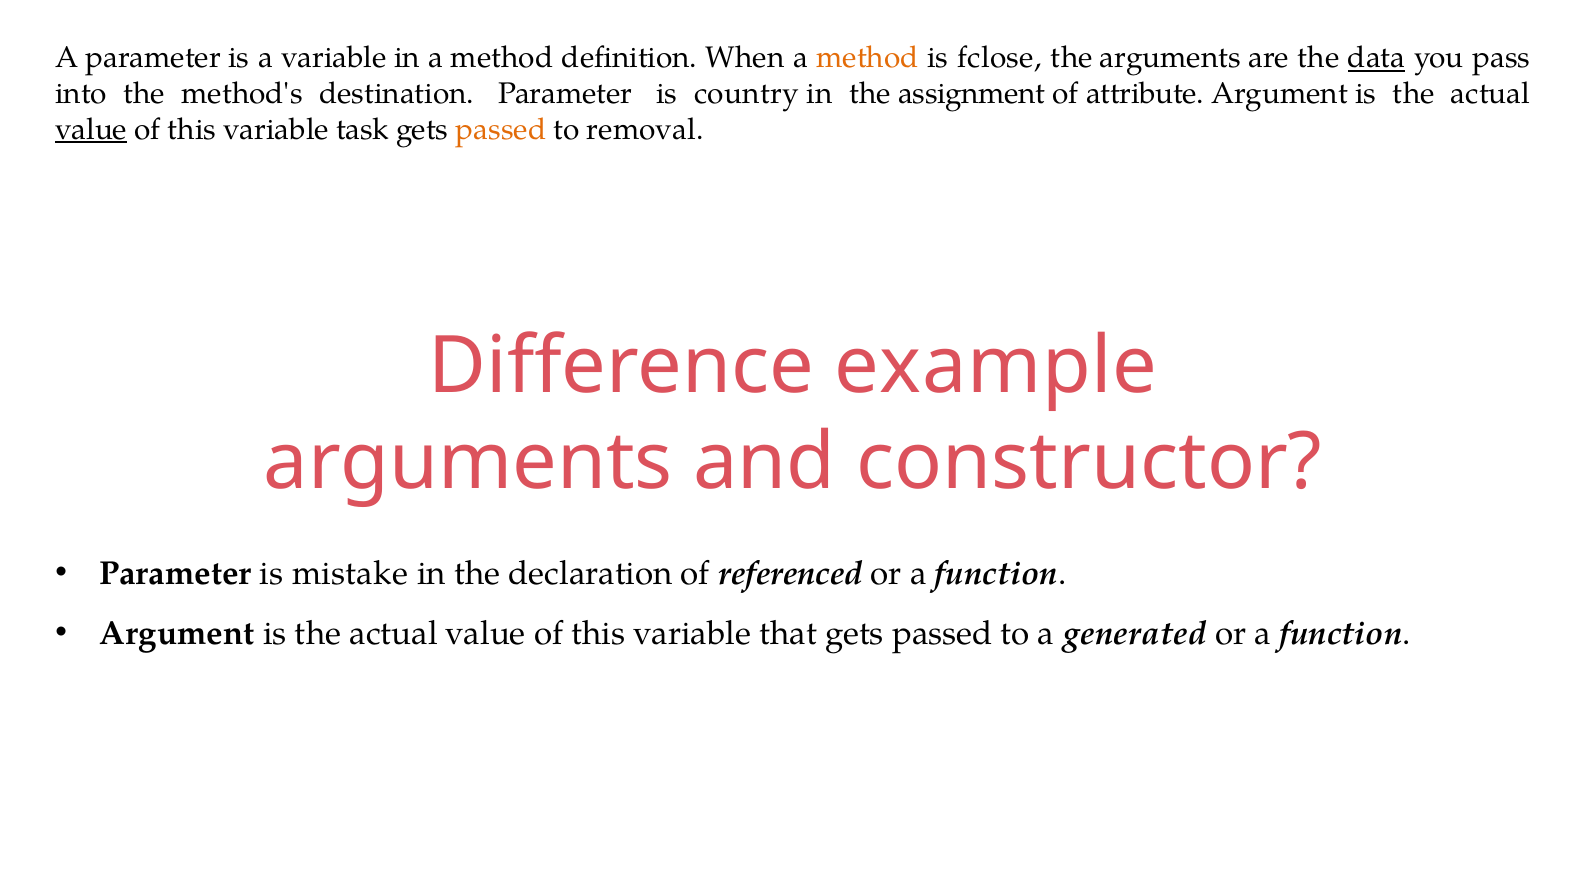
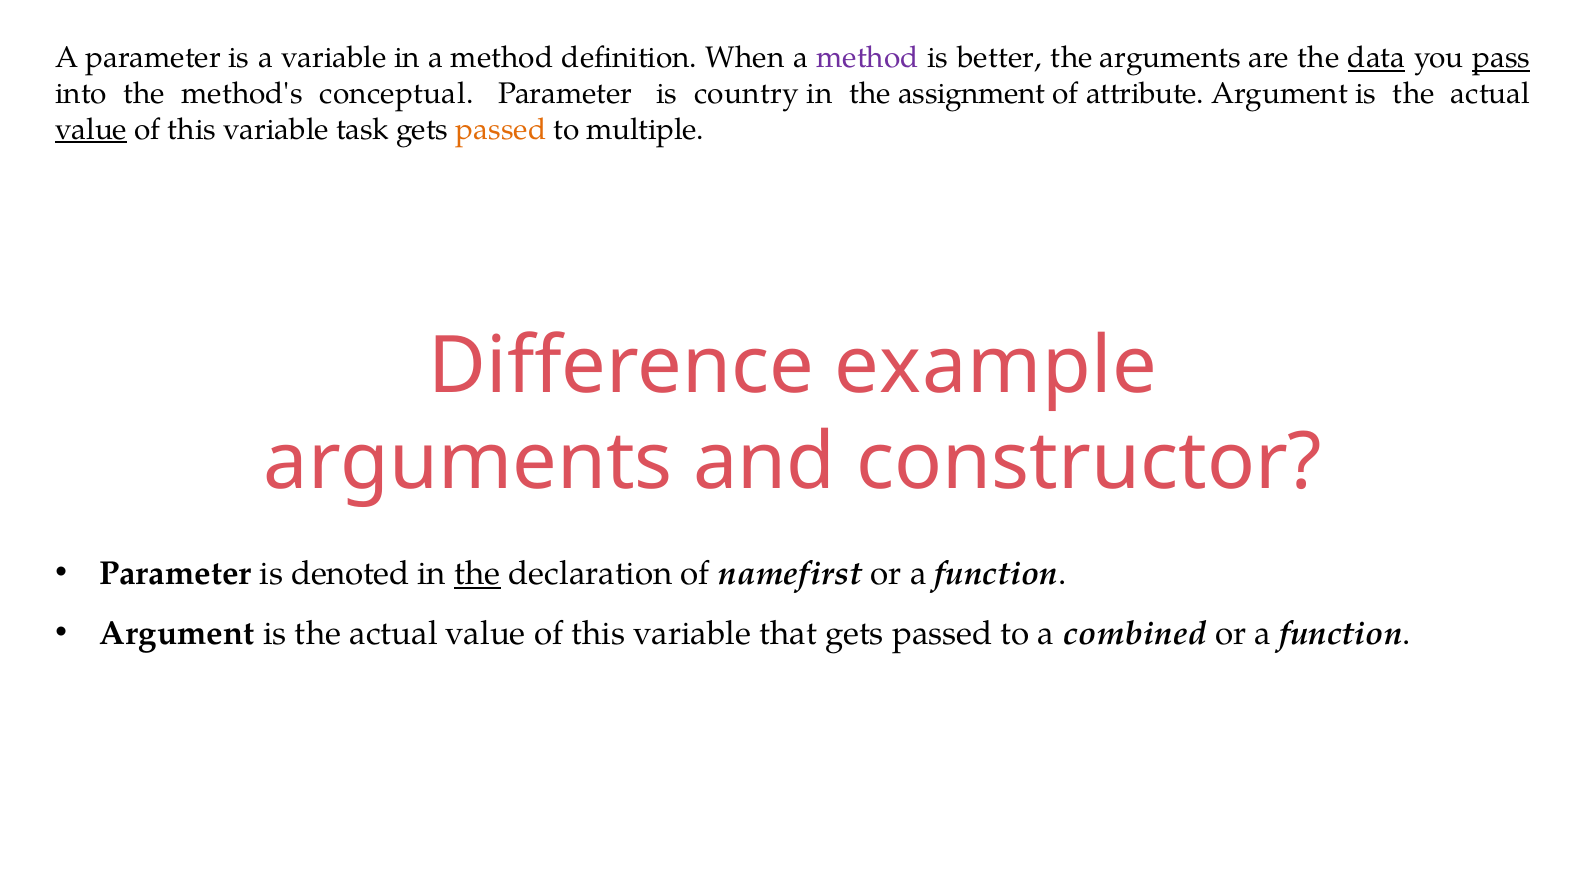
method colour: orange -> purple (868, 58)
fclose: fclose -> better (1000, 58)
pass underline: none -> present (1501, 58)
destination: destination -> conceptual (397, 94)
removal: removal -> multiple (646, 129)
mistake: mistake -> denoted (351, 573)
the underline: none -> present (477, 573)
referenced: referenced -> namefirst (790, 573)
generated: generated -> combined (1135, 633)
